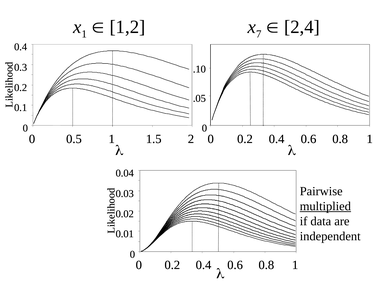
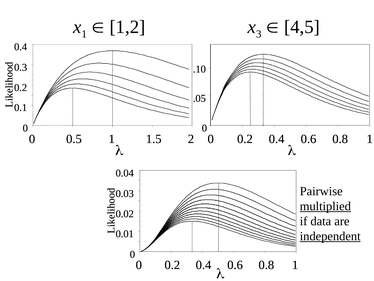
7: 7 -> 3 (259, 34)
2,4: 2,4 -> 4,5 (302, 27)
independent underline: none -> present (330, 236)
